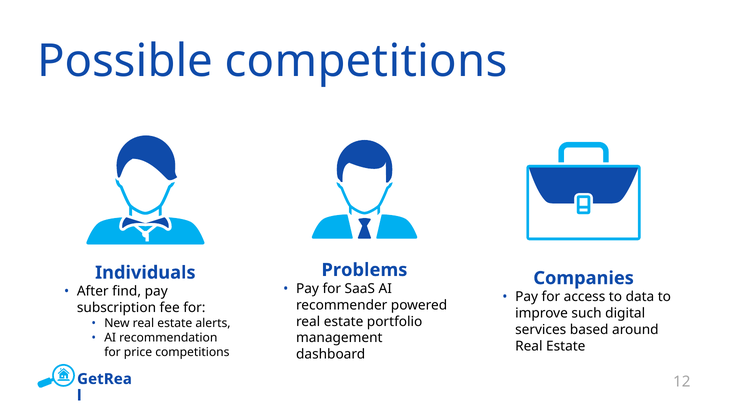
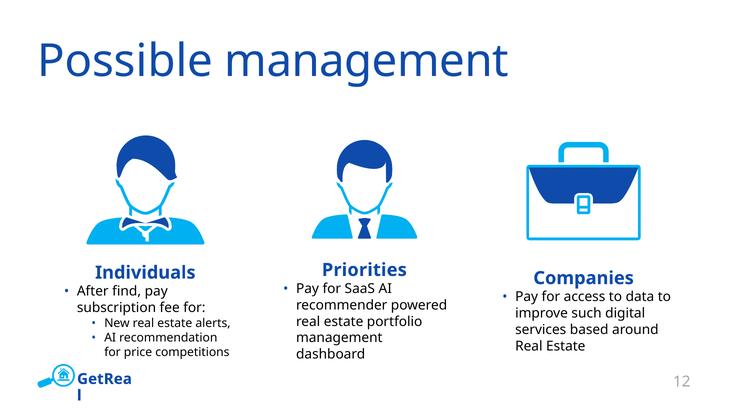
Possible competitions: competitions -> management (367, 61)
Problems: Problems -> Priorities (364, 270)
